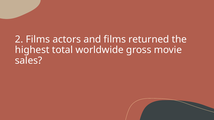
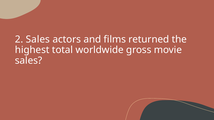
2 Films: Films -> Sales (38, 39)
